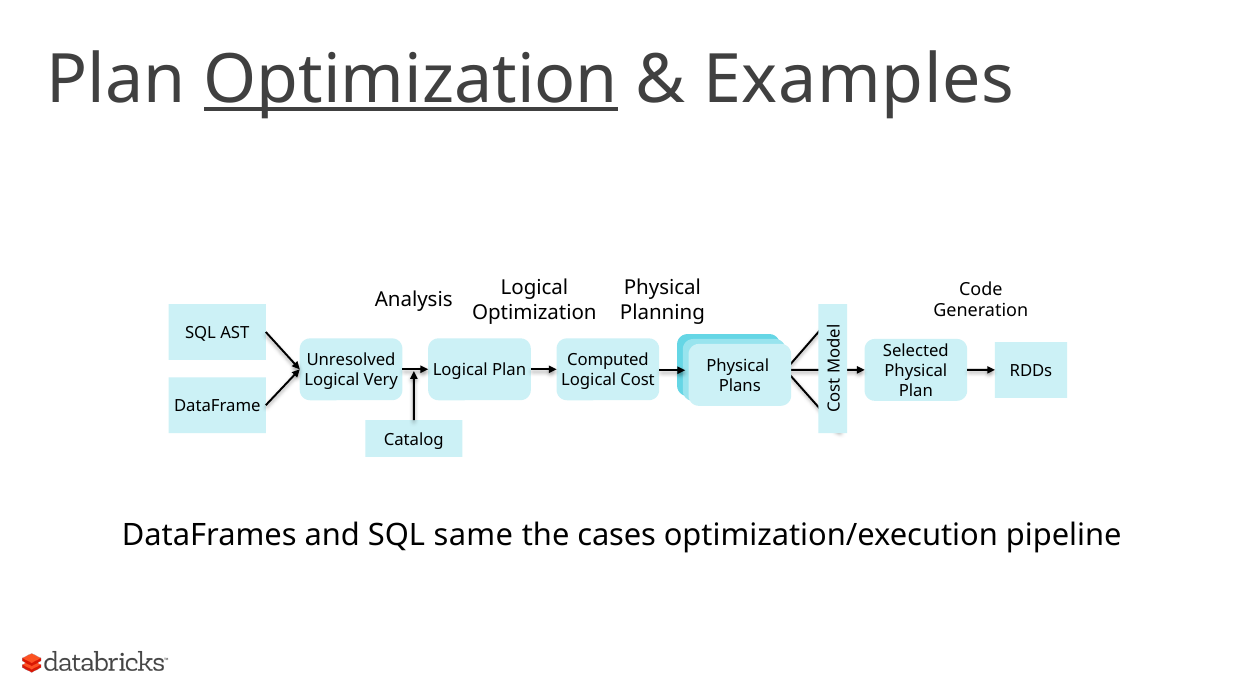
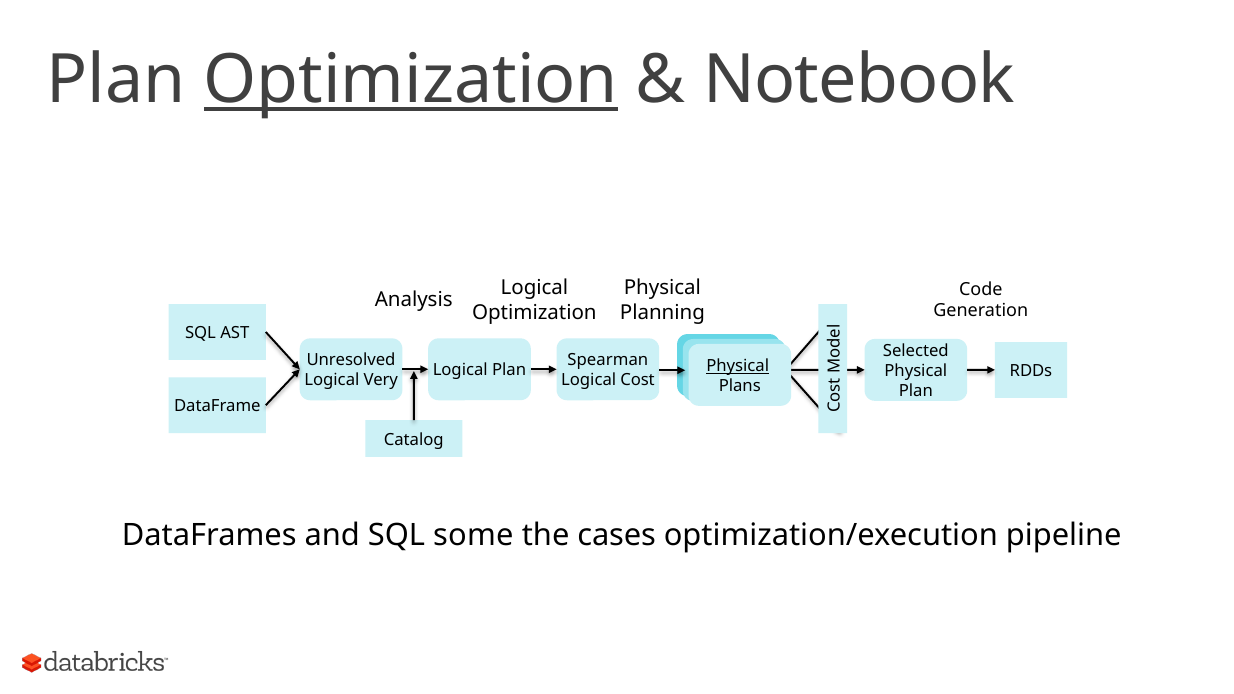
Examples: Examples -> Notebook (859, 80)
Computed: Computed -> Spearman (608, 360)
Physical underline: none -> present (738, 366)
same: same -> some (473, 535)
